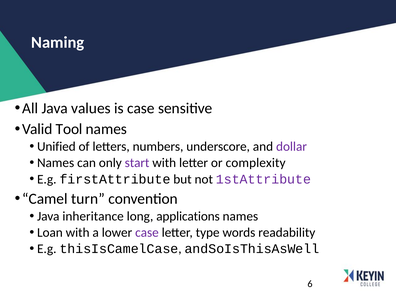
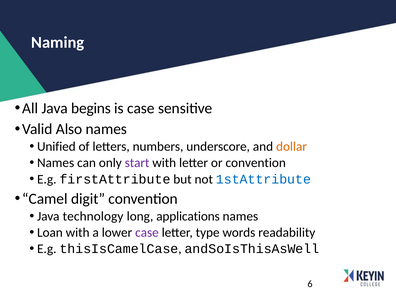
values: values -> begins (91, 108)
Tool: Tool -> Also (69, 129)
dollar colour: purple -> orange (292, 147)
or complexity: complexity -> convention (256, 163)
1stAttribute colour: purple -> blue (263, 179)
turn: turn -> digit (88, 199)
inheritance: inheritance -> technology (93, 216)
